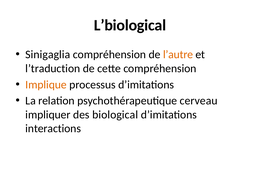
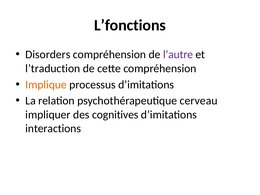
L’biological: L’biological -> L’fonctions (130, 25)
Sinigaglia: Sinigaglia -> Disorders (48, 55)
l’autre colour: orange -> purple (178, 55)
biological: biological -> cognitives (115, 115)
